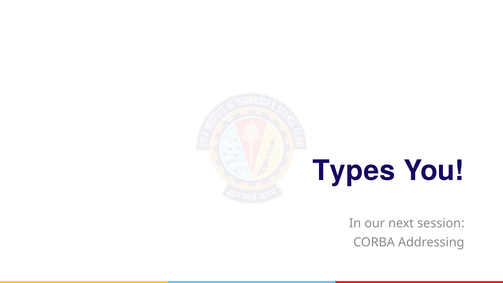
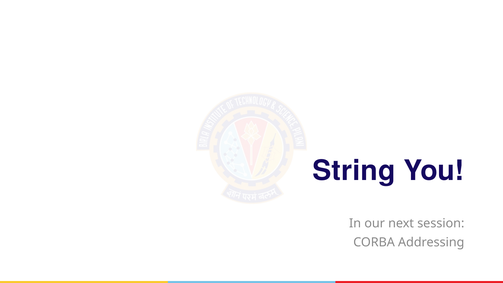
Types: Types -> String (354, 171)
